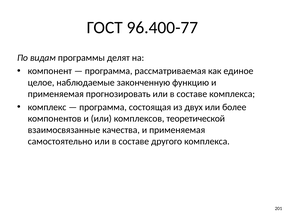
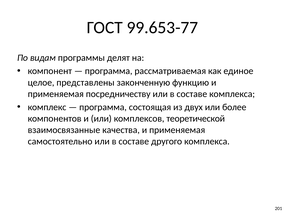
96.400-77: 96.400-77 -> 99.653-77 (162, 28)
наблюдаемые: наблюдаемые -> представлены (86, 82)
прогнозировать: прогнозировать -> посредничеству (118, 94)
